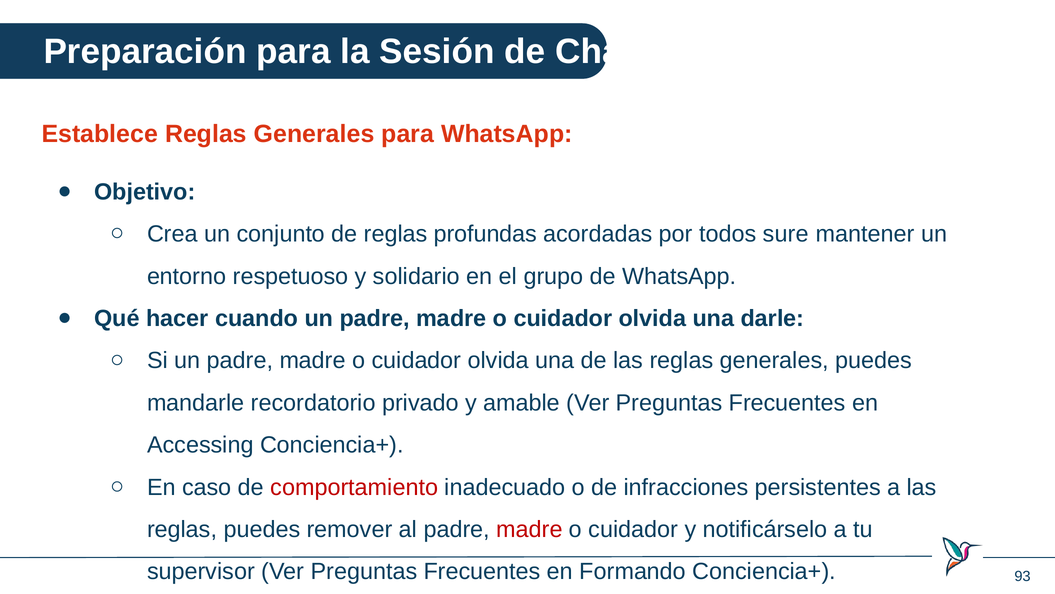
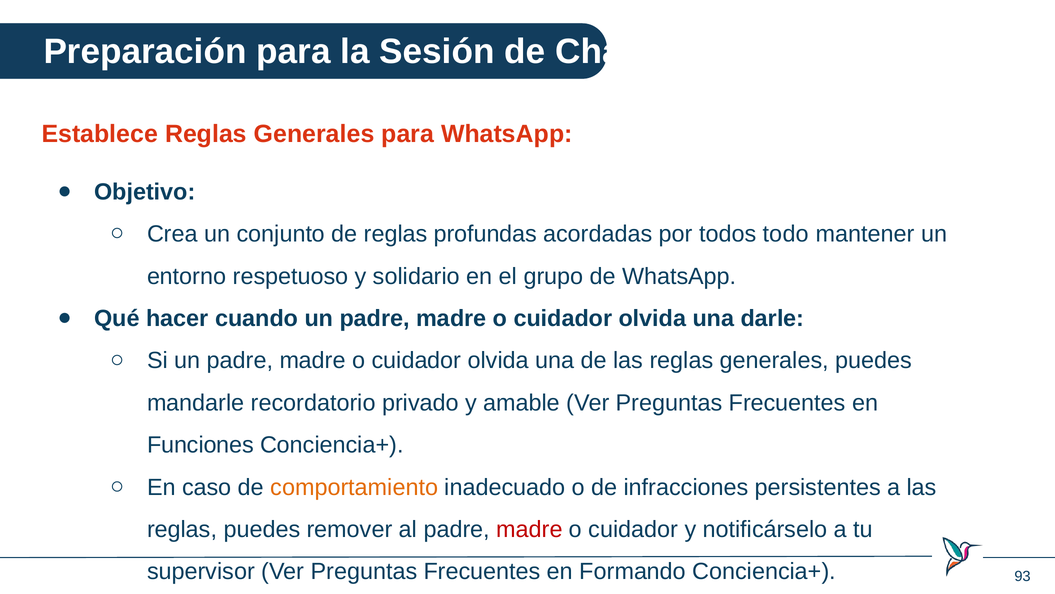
sure: sure -> todo (786, 234)
Accessing: Accessing -> Funciones (200, 445)
comportamiento colour: red -> orange (354, 487)
